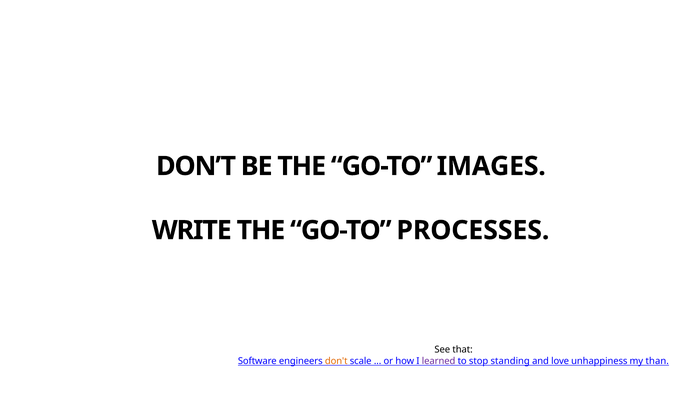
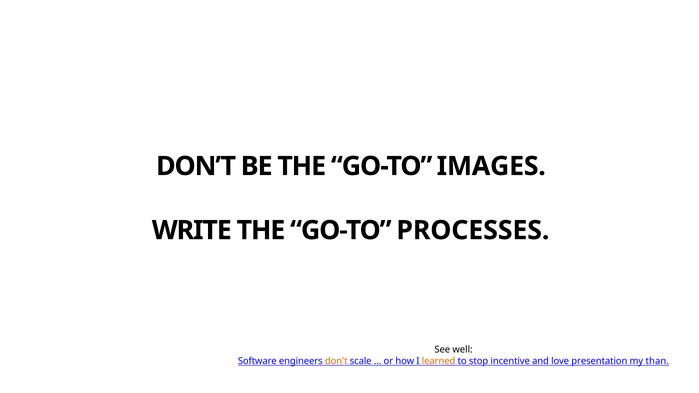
that: that -> well (463, 350)
learned colour: purple -> orange (439, 361)
standing: standing -> incentive (510, 361)
unhappiness: unhappiness -> presentation (599, 361)
